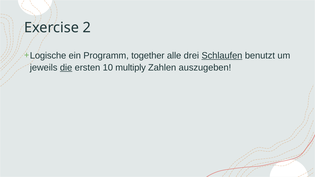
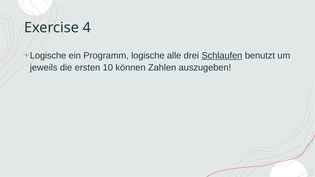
2: 2 -> 4 (87, 28)
Programm together: together -> logische (148, 56)
die underline: present -> none (66, 68)
multiply: multiply -> können (131, 68)
